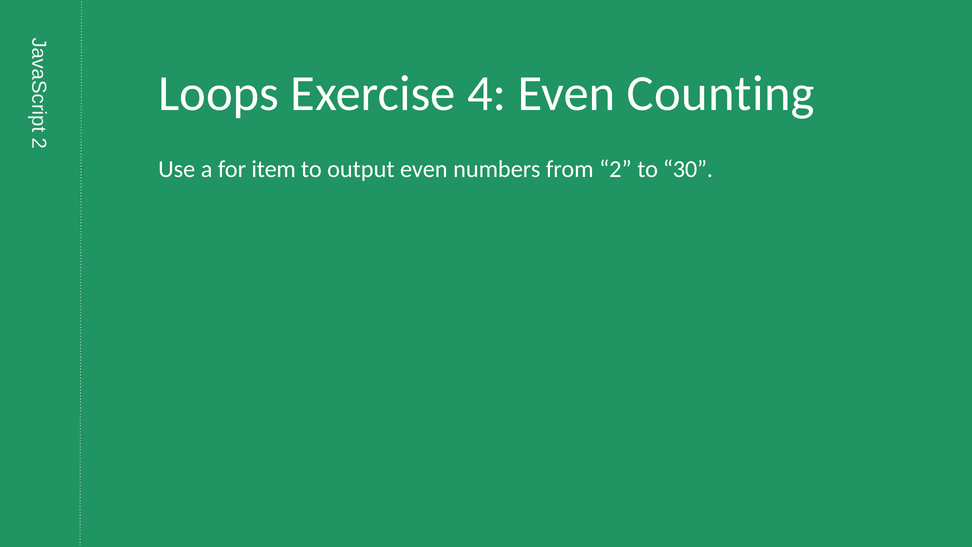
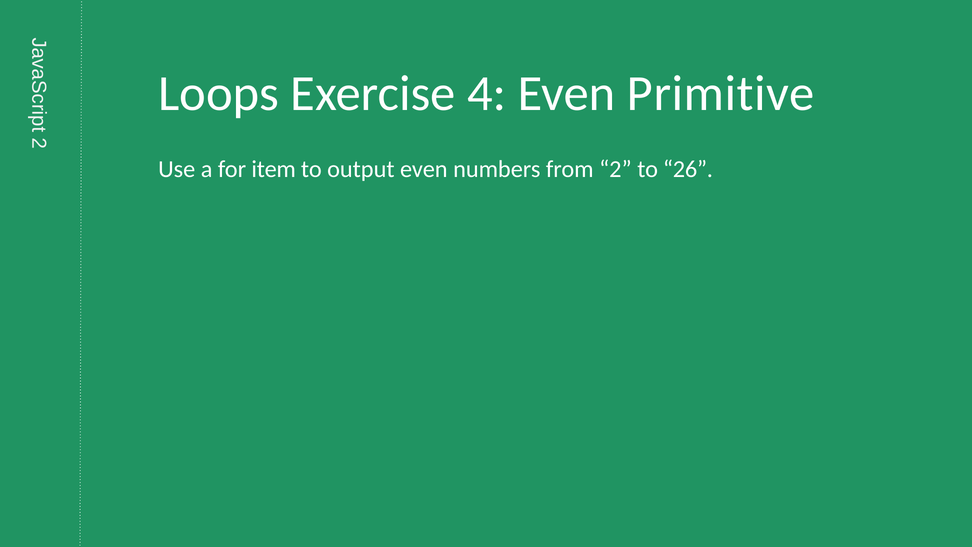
Counting: Counting -> Primitive (721, 93)
30: 30 -> 26 (688, 169)
